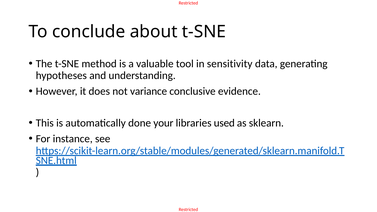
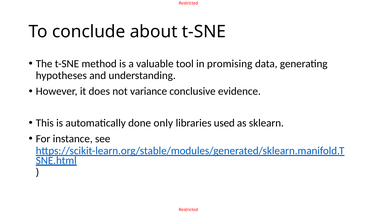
sensitivity: sensitivity -> promising (230, 64)
your: your -> only (163, 123)
